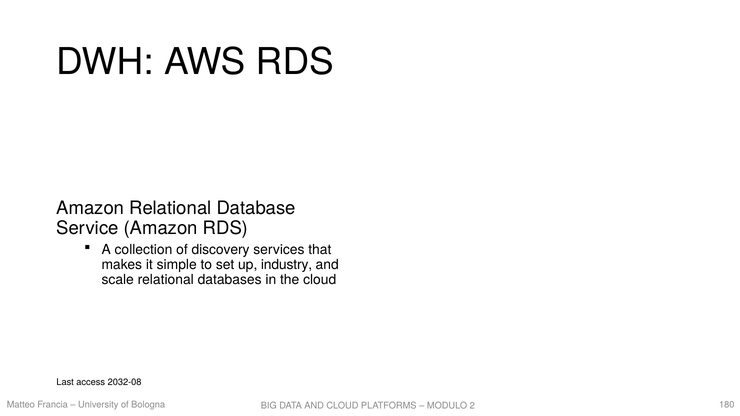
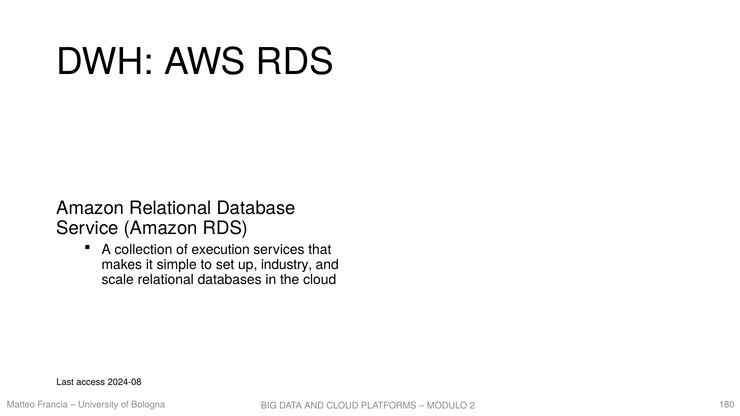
discovery: discovery -> execution (221, 250)
2032-08: 2032-08 -> 2024-08 (125, 382)
